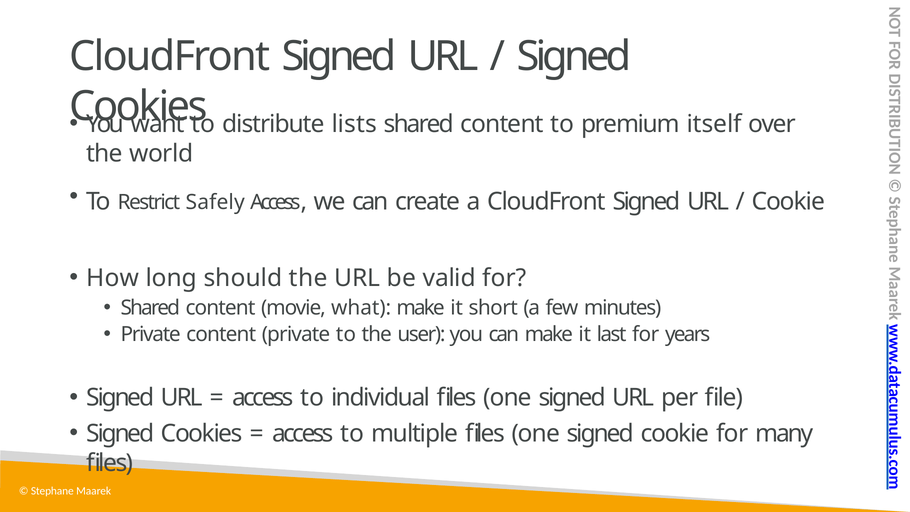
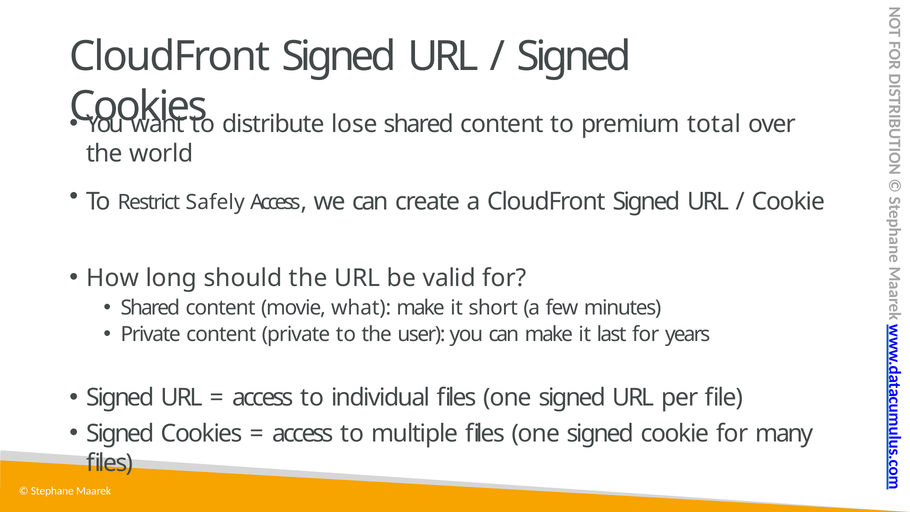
lists: lists -> lose (354, 124)
itself: itself -> total (714, 124)
